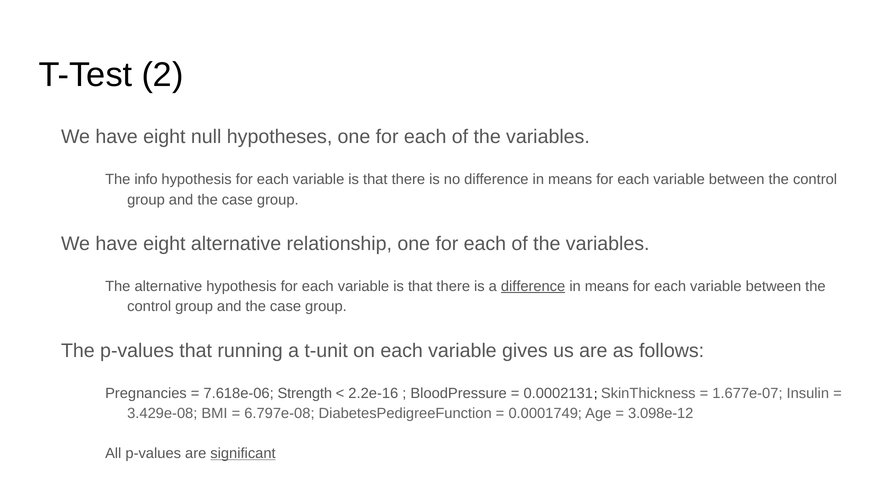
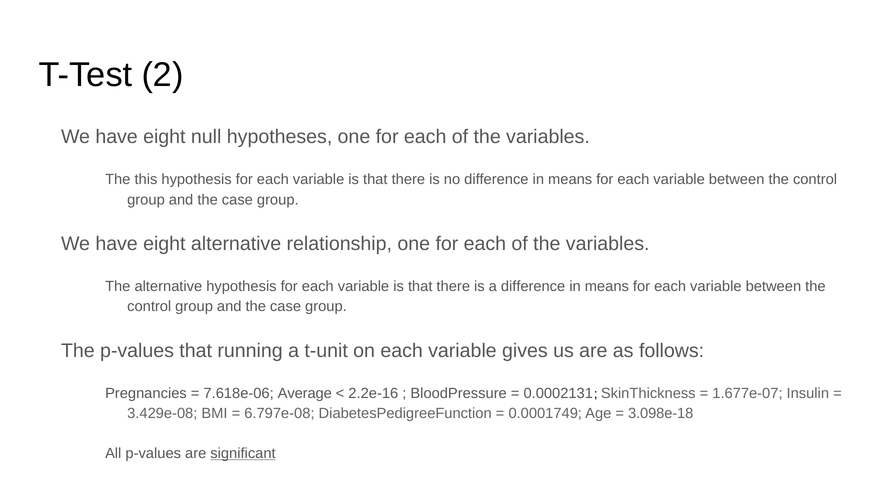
info: info -> this (146, 179)
difference underline: present -> none (533, 286)
Strength: Strength -> Average (305, 393)
3.098e-12: 3.098e-12 -> 3.098e-18 (661, 413)
